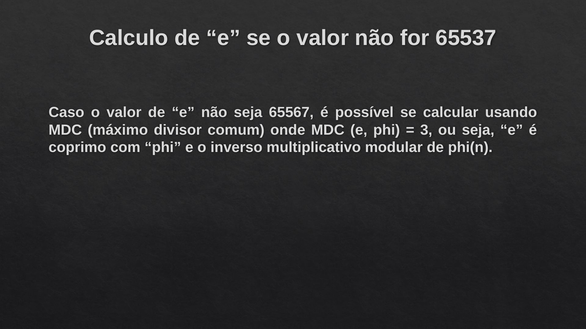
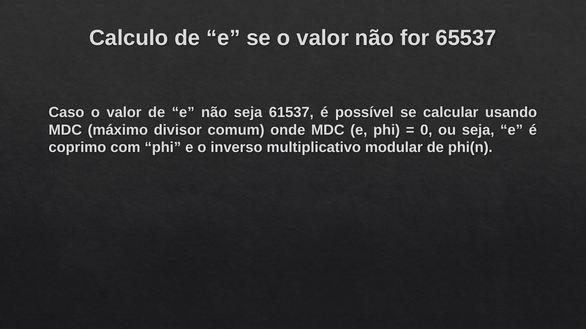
65567: 65567 -> 61537 (291, 113)
3: 3 -> 0 (426, 130)
